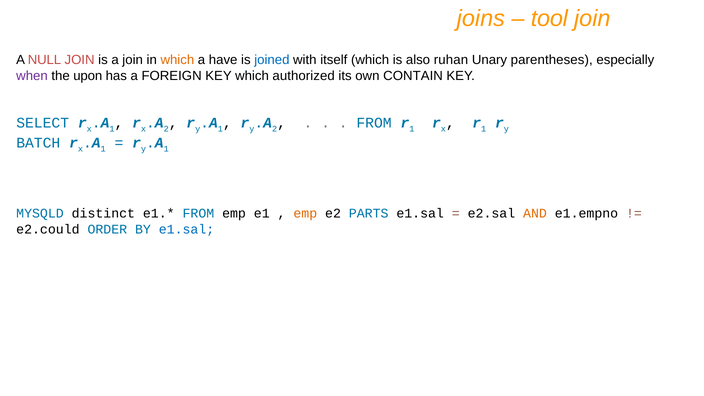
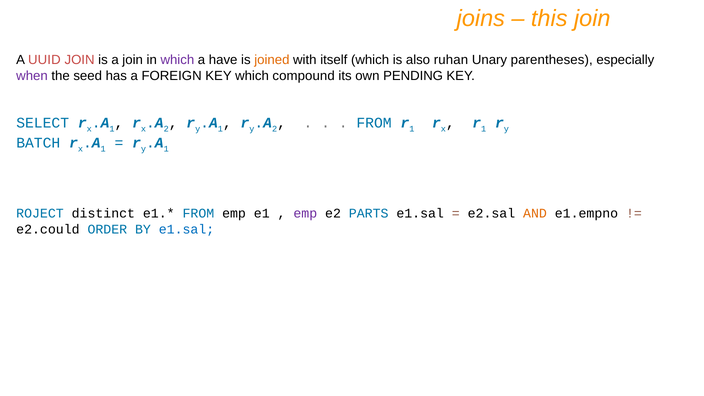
tool: tool -> this (549, 18)
NULL: NULL -> UUID (44, 60)
which colour: orange -> purple (177, 60)
joined colour: blue -> orange (272, 60)
upon: upon -> seed (88, 76)
authorized: authorized -> compound (304, 76)
CONTAIN: CONTAIN -> PENDING (413, 76)
MYSQLD: MYSQLD -> ROJECT (40, 214)
emp colour: orange -> purple (305, 214)
